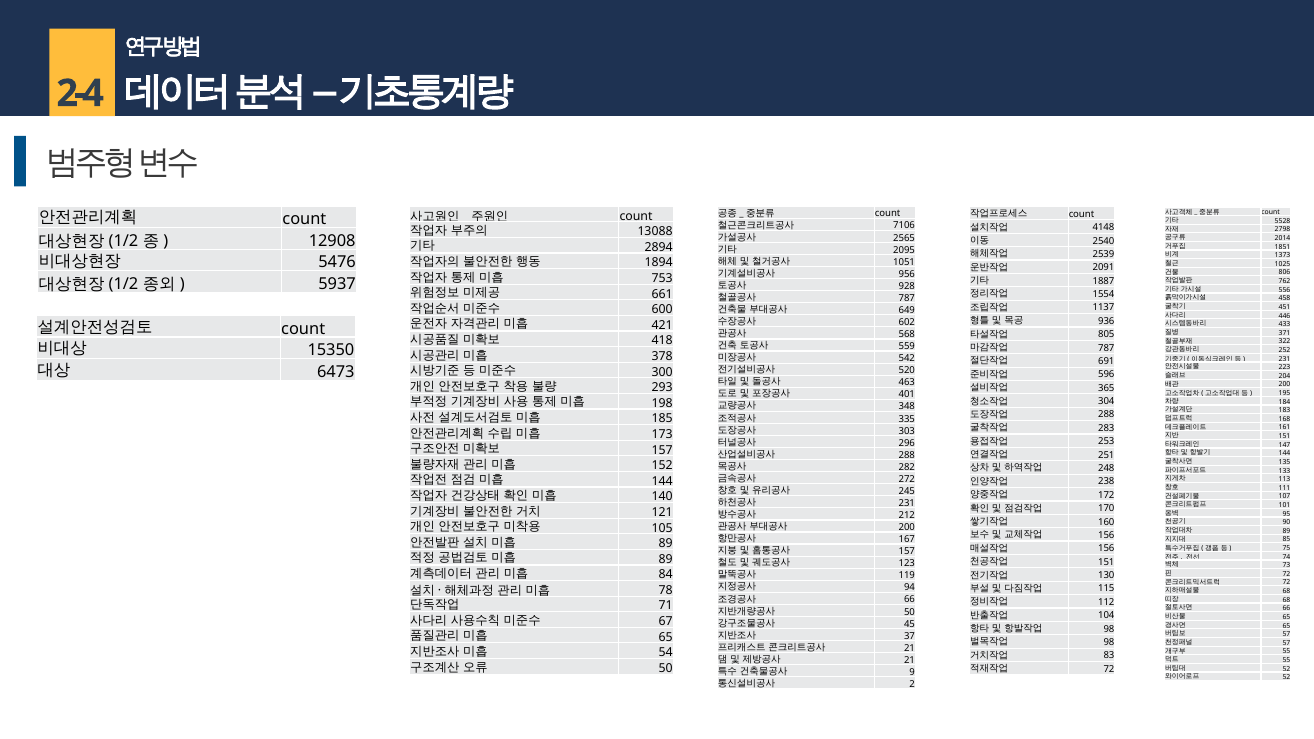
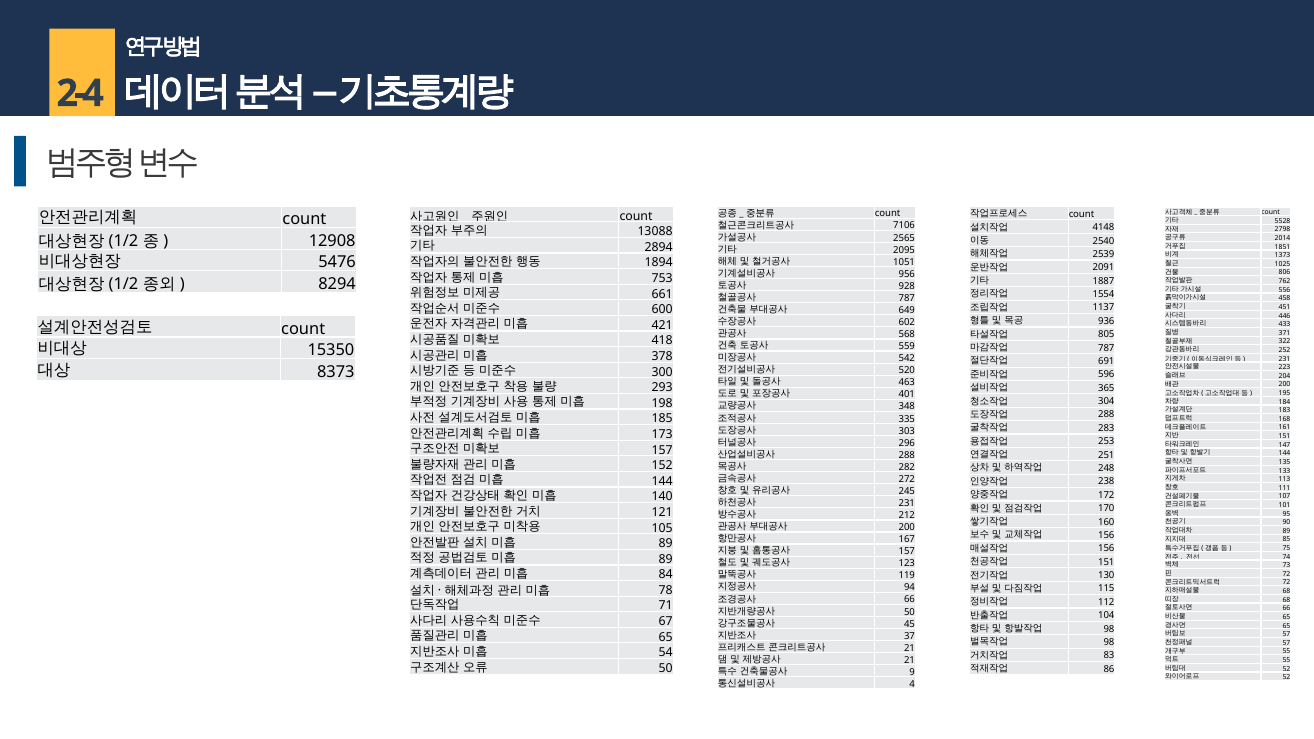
5937: 5937 -> 8294 (337, 284)
6473: 6473 -> 8373 (336, 372)
72: 72 -> 86 (1109, 669)
2: 2 -> 4 (912, 684)
